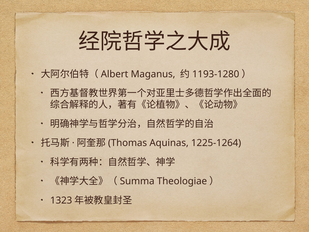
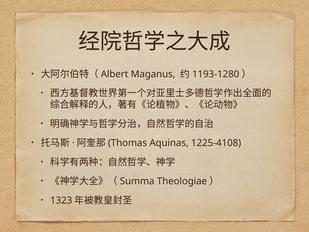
1225-1264: 1225-1264 -> 1225-4108 (216, 143)
